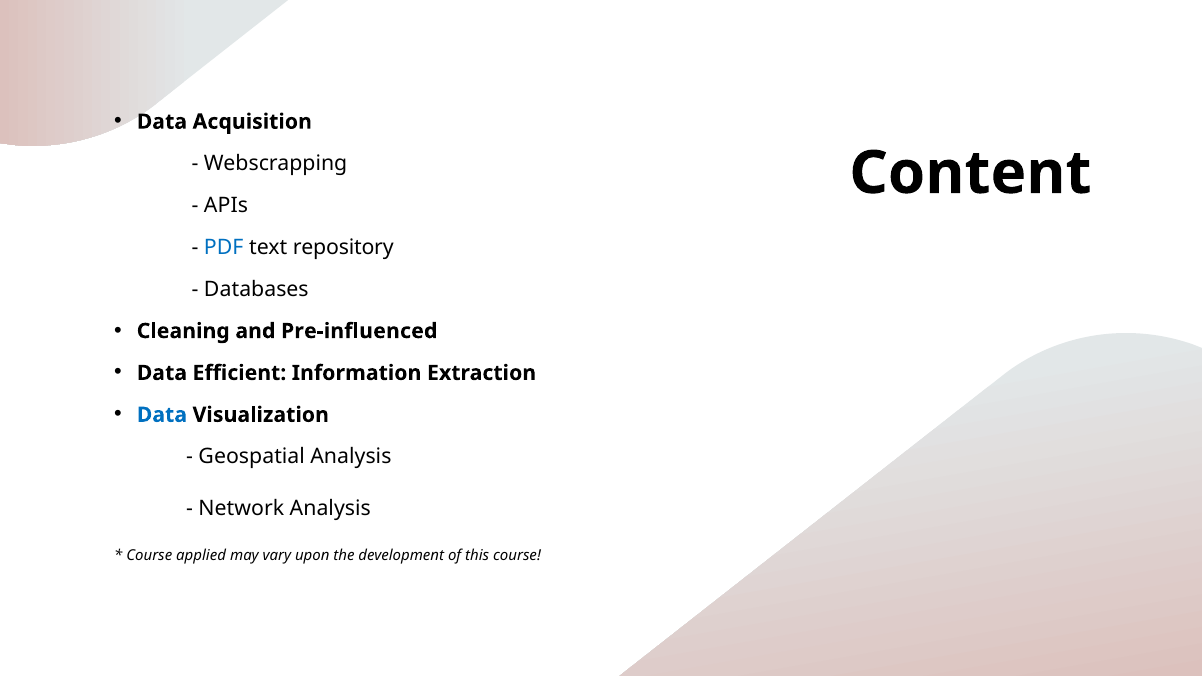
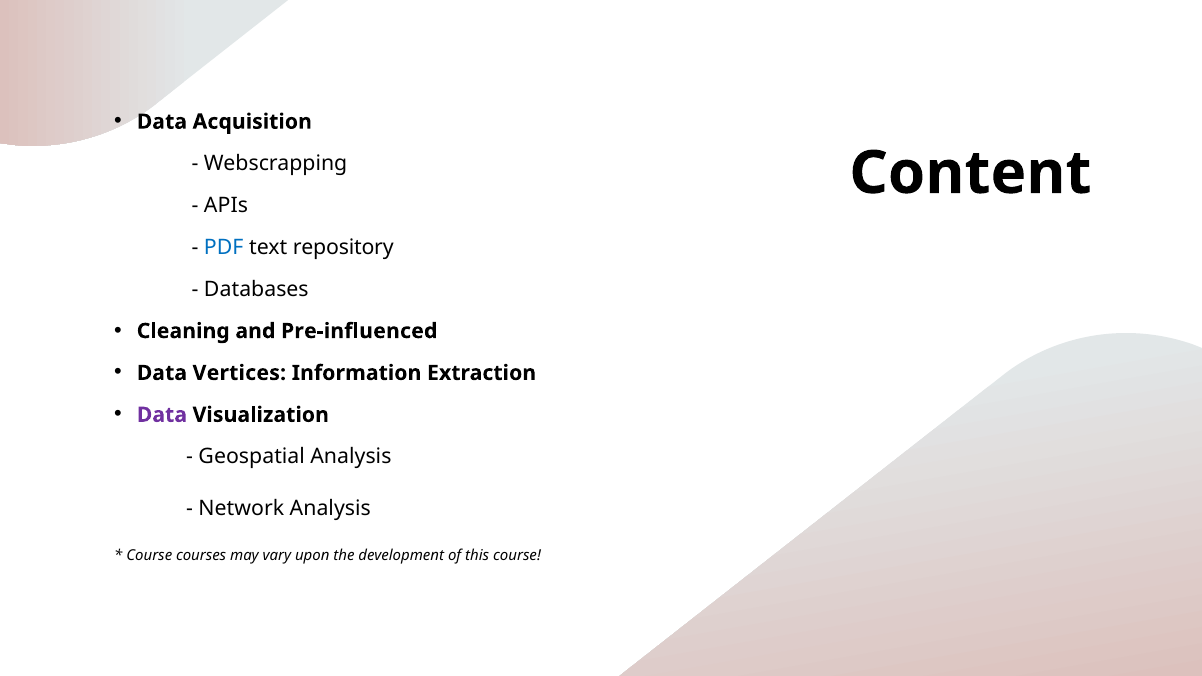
Efficient: Efficient -> Vertices (239, 373)
Data colour: blue -> purple (162, 415)
applied: applied -> courses (201, 555)
